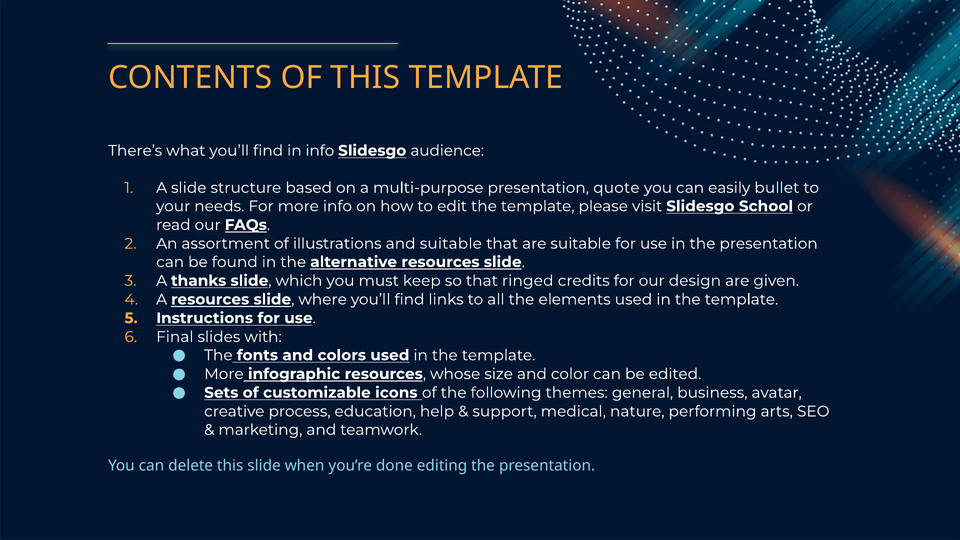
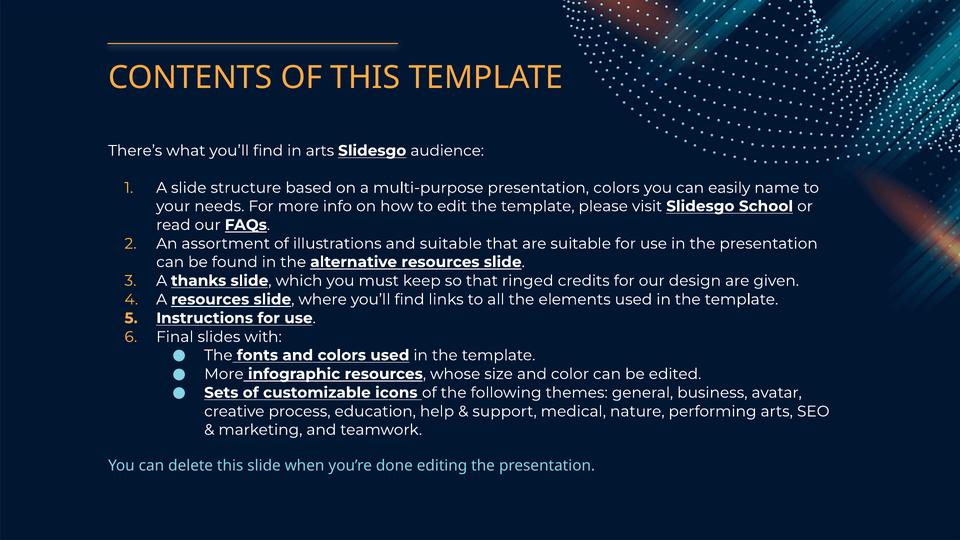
in info: info -> arts (320, 151)
presentation quote: quote -> colors (616, 188)
bullet: bullet -> name (777, 188)
